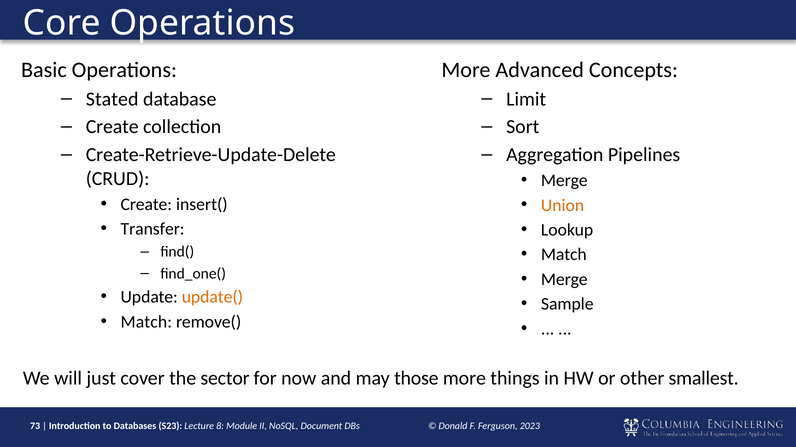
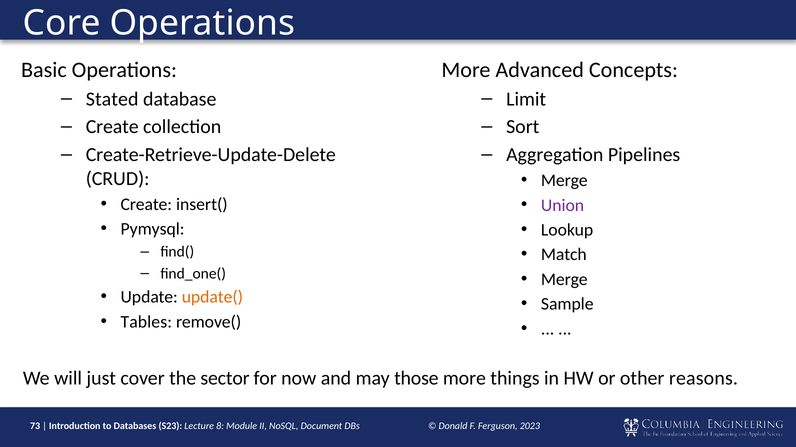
Union colour: orange -> purple (563, 206)
Transfer: Transfer -> Pymysql (153, 229)
Match: Match -> Tables (146, 322)
smallest: smallest -> reasons (703, 379)
